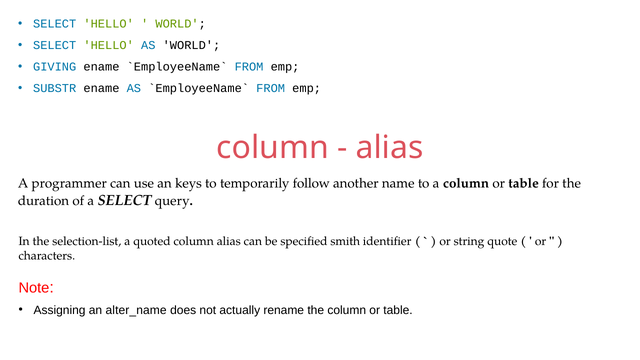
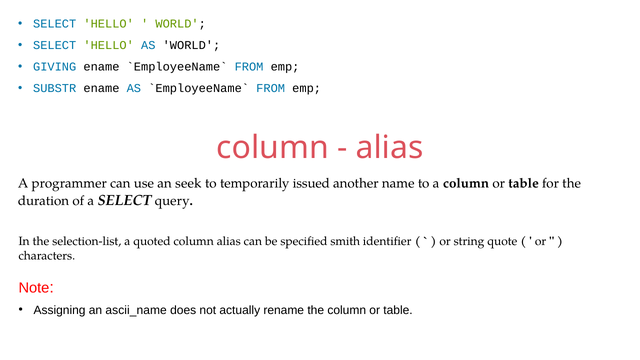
keys: keys -> seek (188, 183)
follow: follow -> issued (311, 183)
alter_name: alter_name -> ascii_name (136, 310)
